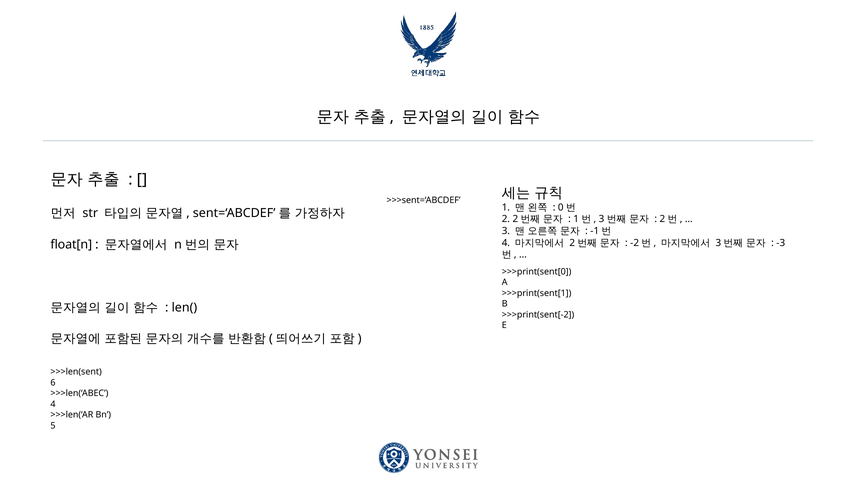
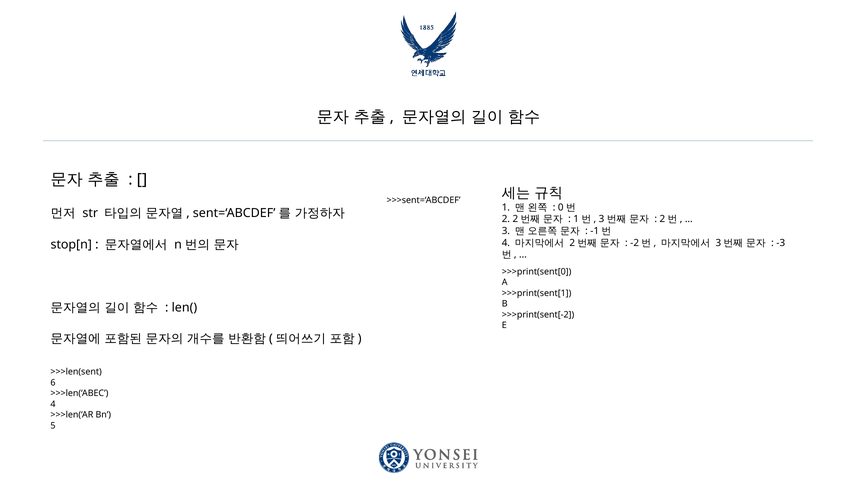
float[n: float[n -> stop[n (71, 244)
